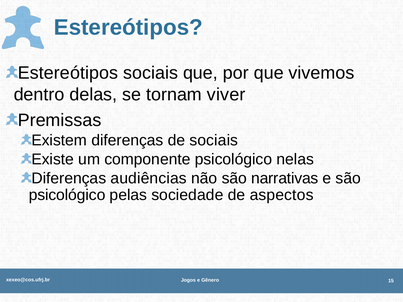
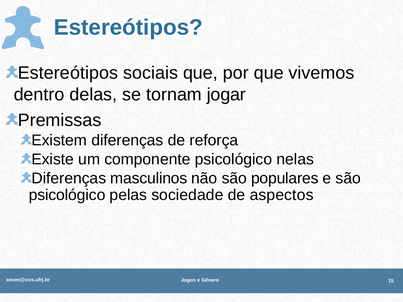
viver: viver -> jogar (226, 95)
de sociais: sociais -> reforça (214, 140)
audiências: audiências -> masculinos (149, 178)
narrativas: narrativas -> populares (285, 178)
